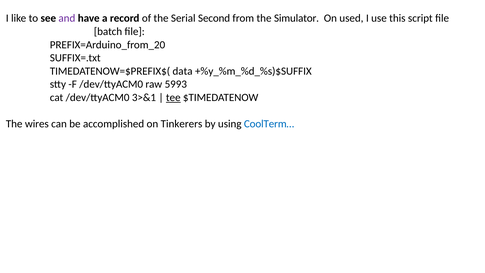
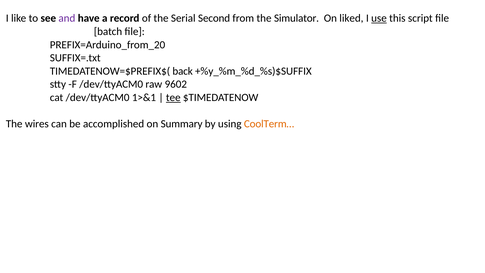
used: used -> liked (351, 18)
use underline: none -> present (379, 18)
data: data -> back (183, 71)
5993: 5993 -> 9602 (176, 84)
3>&1: 3>&1 -> 1>&1 (144, 97)
Tinkerers: Tinkerers -> Summary (182, 124)
CoolTerm… colour: blue -> orange (269, 124)
